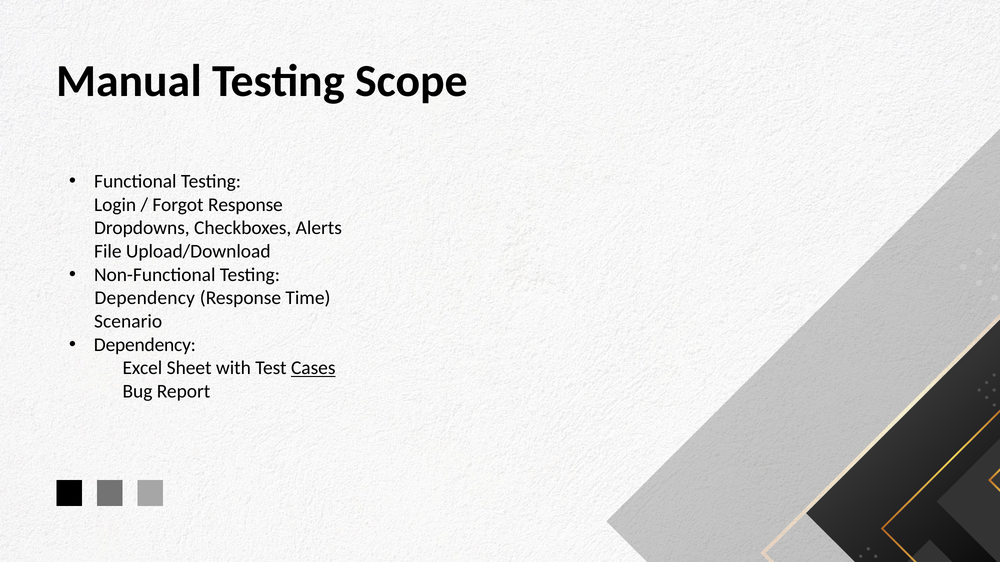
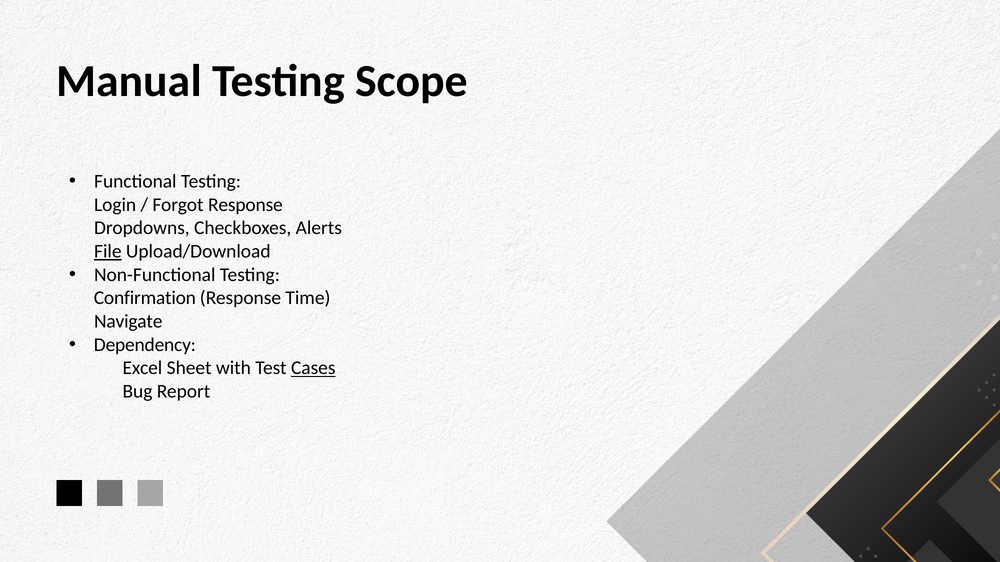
File underline: none -> present (108, 252)
Dependency: Dependency -> Confirmation (145, 298)
Scenario: Scenario -> Navigate (128, 322)
